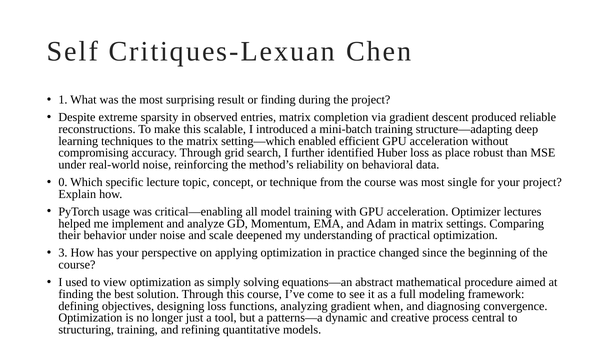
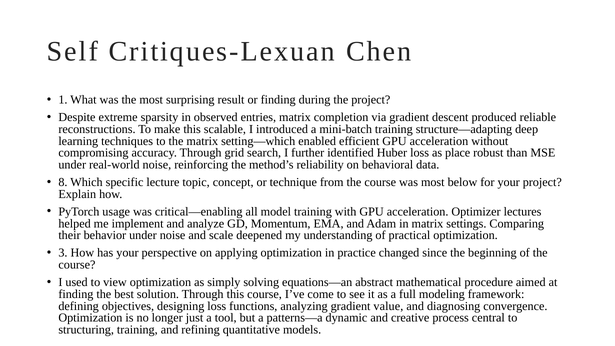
0: 0 -> 8 (63, 182)
single: single -> below (462, 182)
when: when -> value (388, 306)
